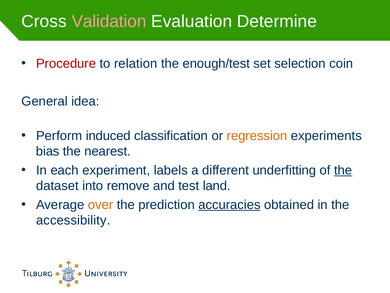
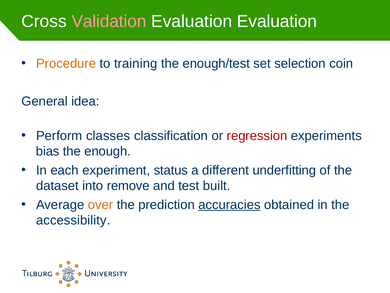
Evaluation Determine: Determine -> Evaluation (277, 21)
Procedure colour: red -> orange (66, 63)
relation: relation -> training (136, 63)
induced: induced -> classes (108, 136)
regression colour: orange -> red (257, 136)
nearest: nearest -> enough (108, 151)
labels: labels -> status (171, 170)
the underline: present -> none (343, 170)
land: land -> built (217, 186)
